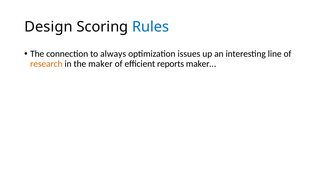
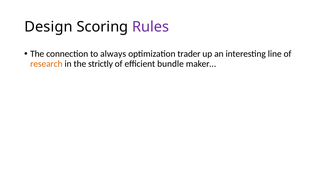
Rules colour: blue -> purple (151, 27)
issues: issues -> trader (189, 54)
maker: maker -> strictly (101, 64)
reports: reports -> bundle (170, 64)
